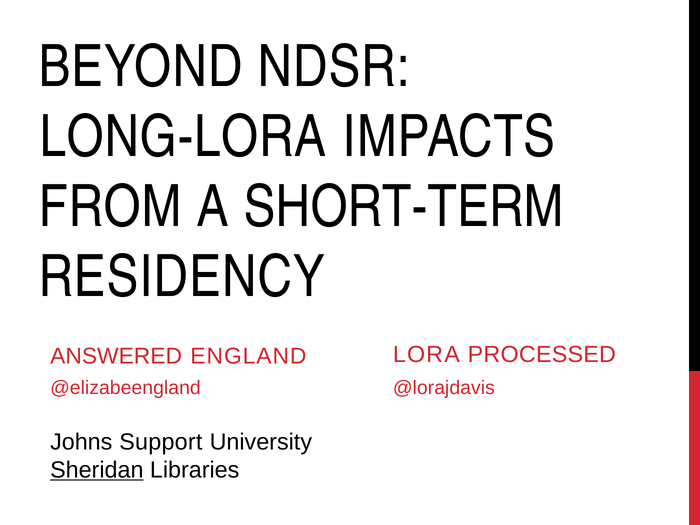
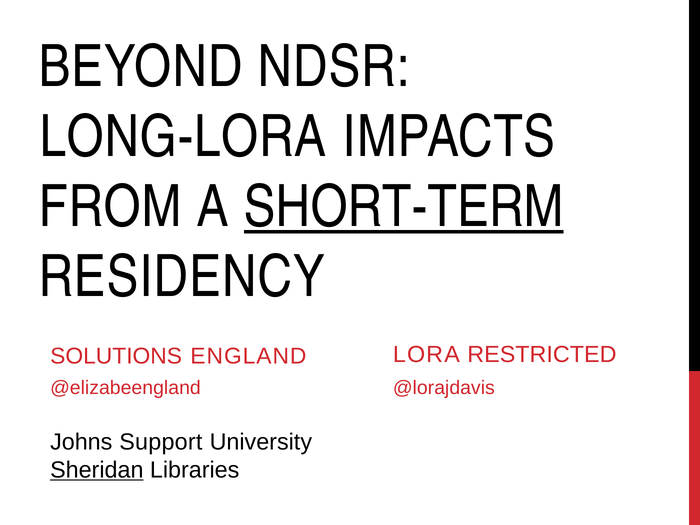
SHORT-TERM underline: none -> present (404, 207)
PROCESSED: PROCESSED -> RESTRICTED (542, 355)
ANSWERED: ANSWERED -> SOLUTIONS (116, 356)
